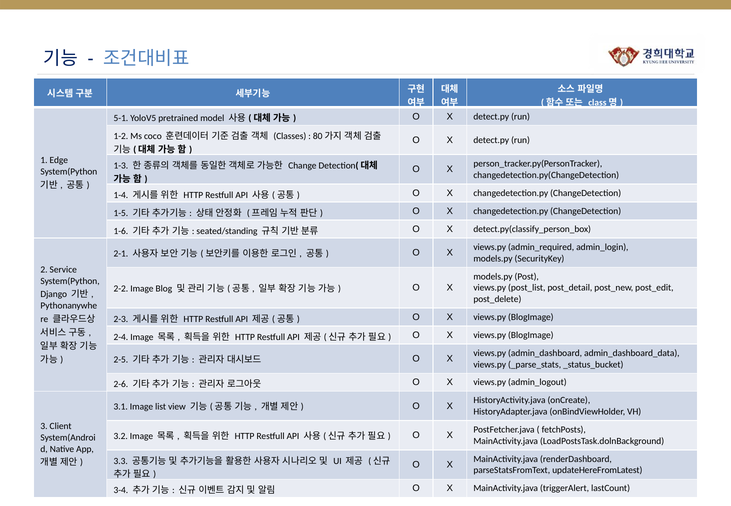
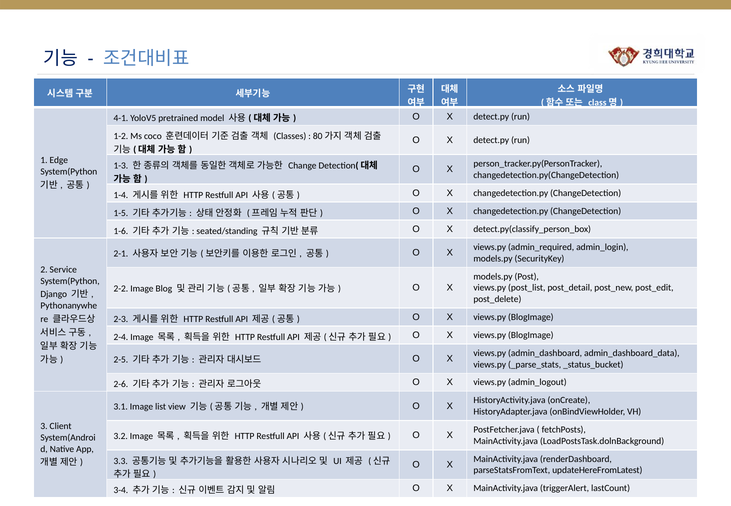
5-1: 5-1 -> 4-1 (121, 118)
